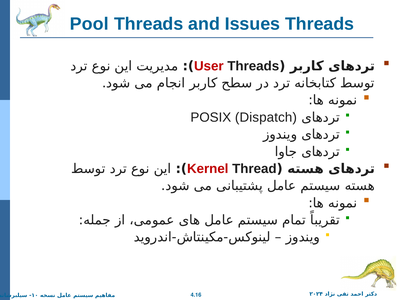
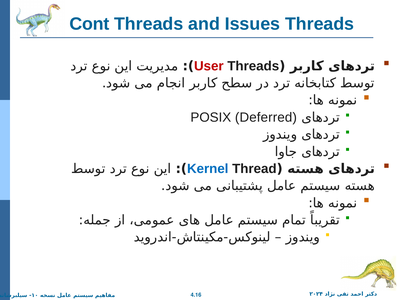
Pool: Pool -> Cont (90, 24)
Dispatch: Dispatch -> Deferred (266, 117)
Kernel colour: red -> blue (208, 169)
